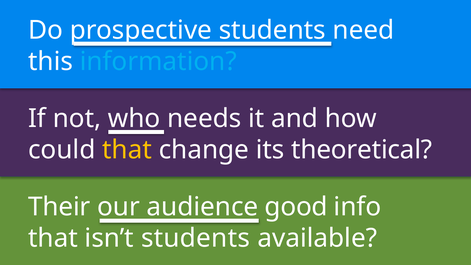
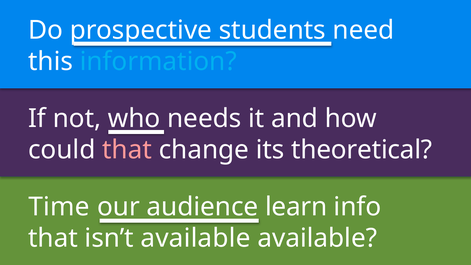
that colour: yellow -> pink (127, 150)
Their: Their -> Time (59, 207)
good: good -> learn (296, 207)
isn’t students: students -> available (196, 238)
